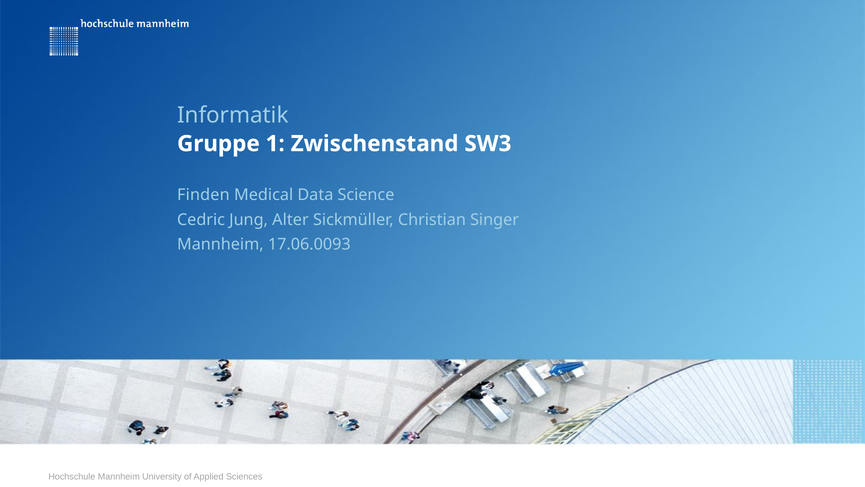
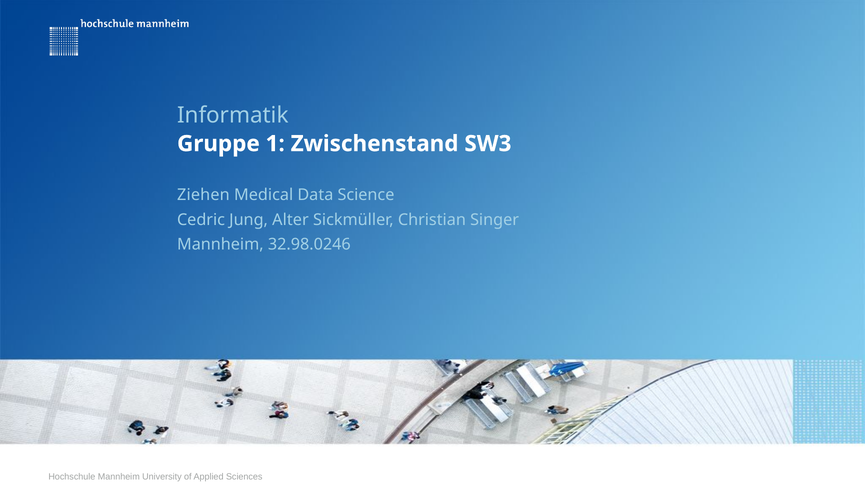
Finden: Finden -> Ziehen (203, 195)
17.06.0093: 17.06.0093 -> 32.98.0246 (309, 244)
